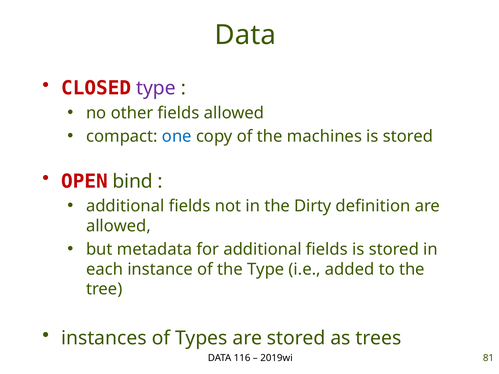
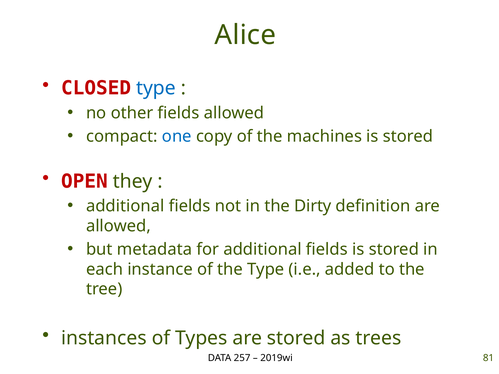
Data: Data -> Alice (245, 35)
type colour: purple -> blue (156, 88)
bind: bind -> they (133, 181)
116: 116 -> 257 (242, 358)
